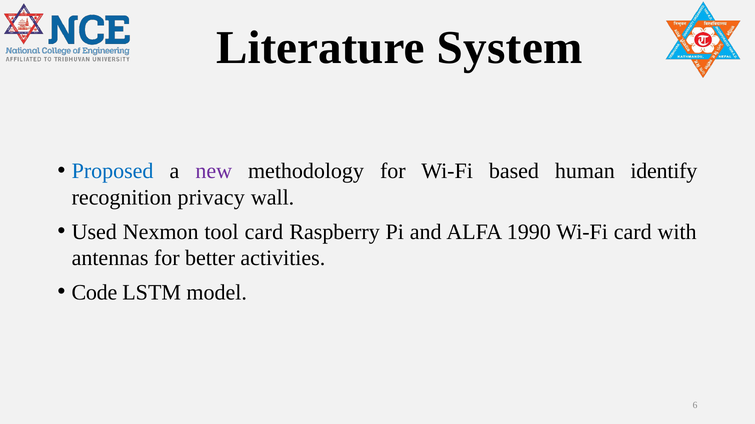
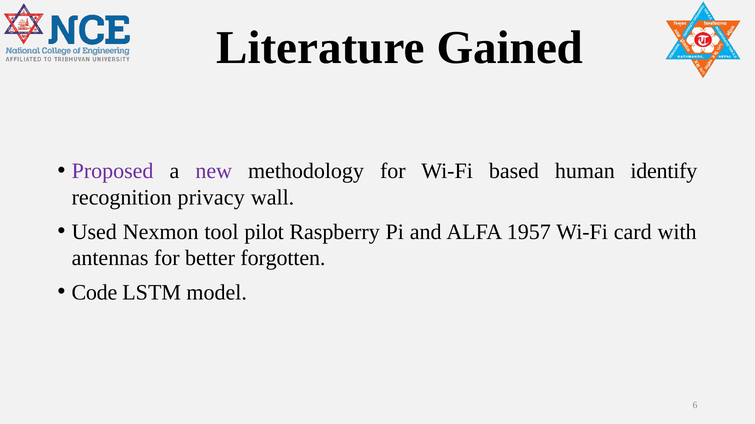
System: System -> Gained (510, 48)
Proposed colour: blue -> purple (113, 171)
tool card: card -> pilot (264, 232)
1990: 1990 -> 1957 (529, 232)
activities: activities -> forgotten (283, 259)
